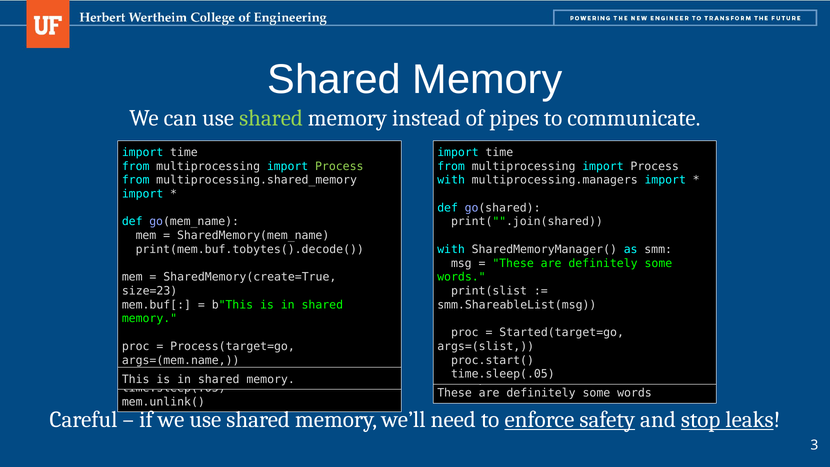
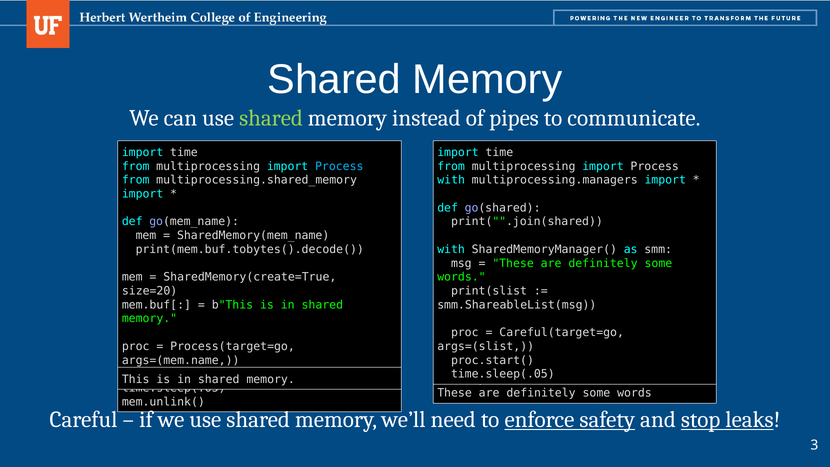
Process colour: light green -> light blue (339, 166)
size=23: size=23 -> size=20 (150, 291)
Started(target=go: Started(target=go -> Careful(target=go (562, 332)
